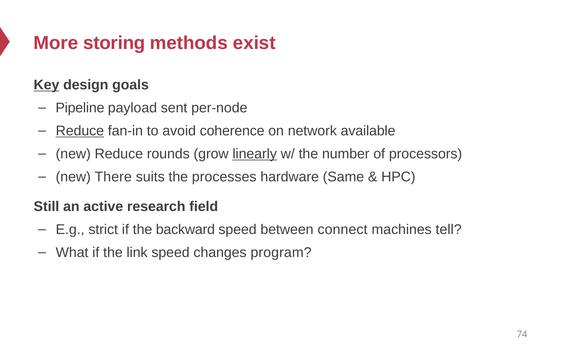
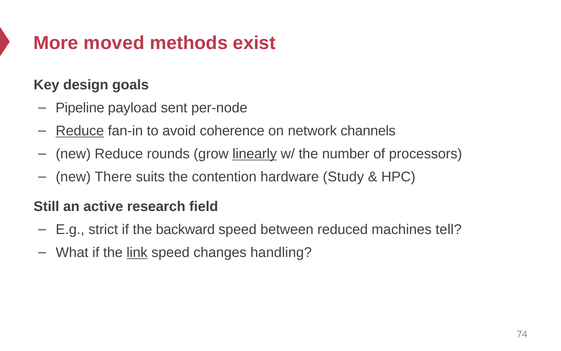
storing: storing -> moved (114, 43)
Key underline: present -> none (47, 85)
available: available -> channels (368, 131)
processes: processes -> contention (224, 177)
Same: Same -> Study (343, 177)
connect: connect -> reduced (343, 229)
link underline: none -> present (137, 252)
program: program -> handling (281, 252)
